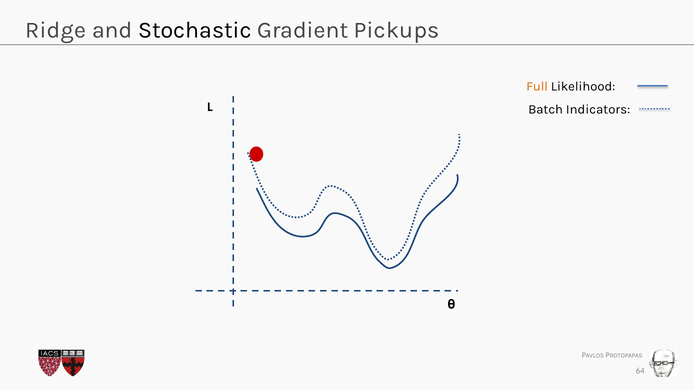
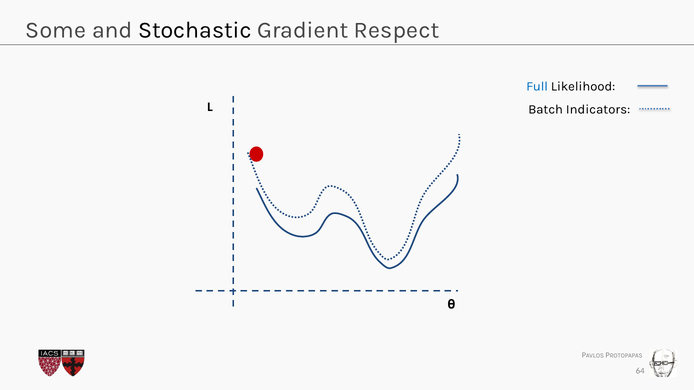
Ridge: Ridge -> Some (56, 30)
Pickups: Pickups -> Respect (397, 30)
Full colour: orange -> blue (537, 87)
